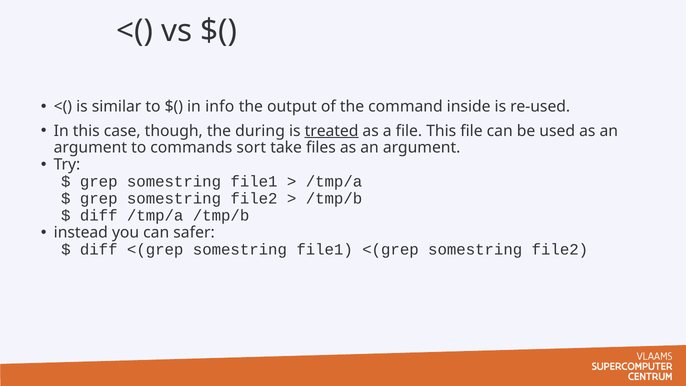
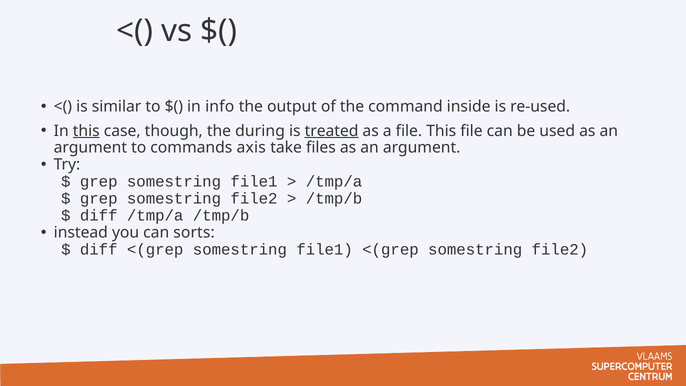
this underline: none -> present (86, 131)
sort: sort -> axis (251, 148)
safer: safer -> sorts (194, 233)
